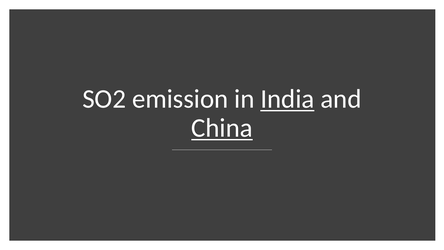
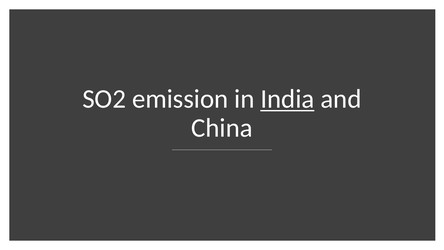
China underline: present -> none (222, 128)
